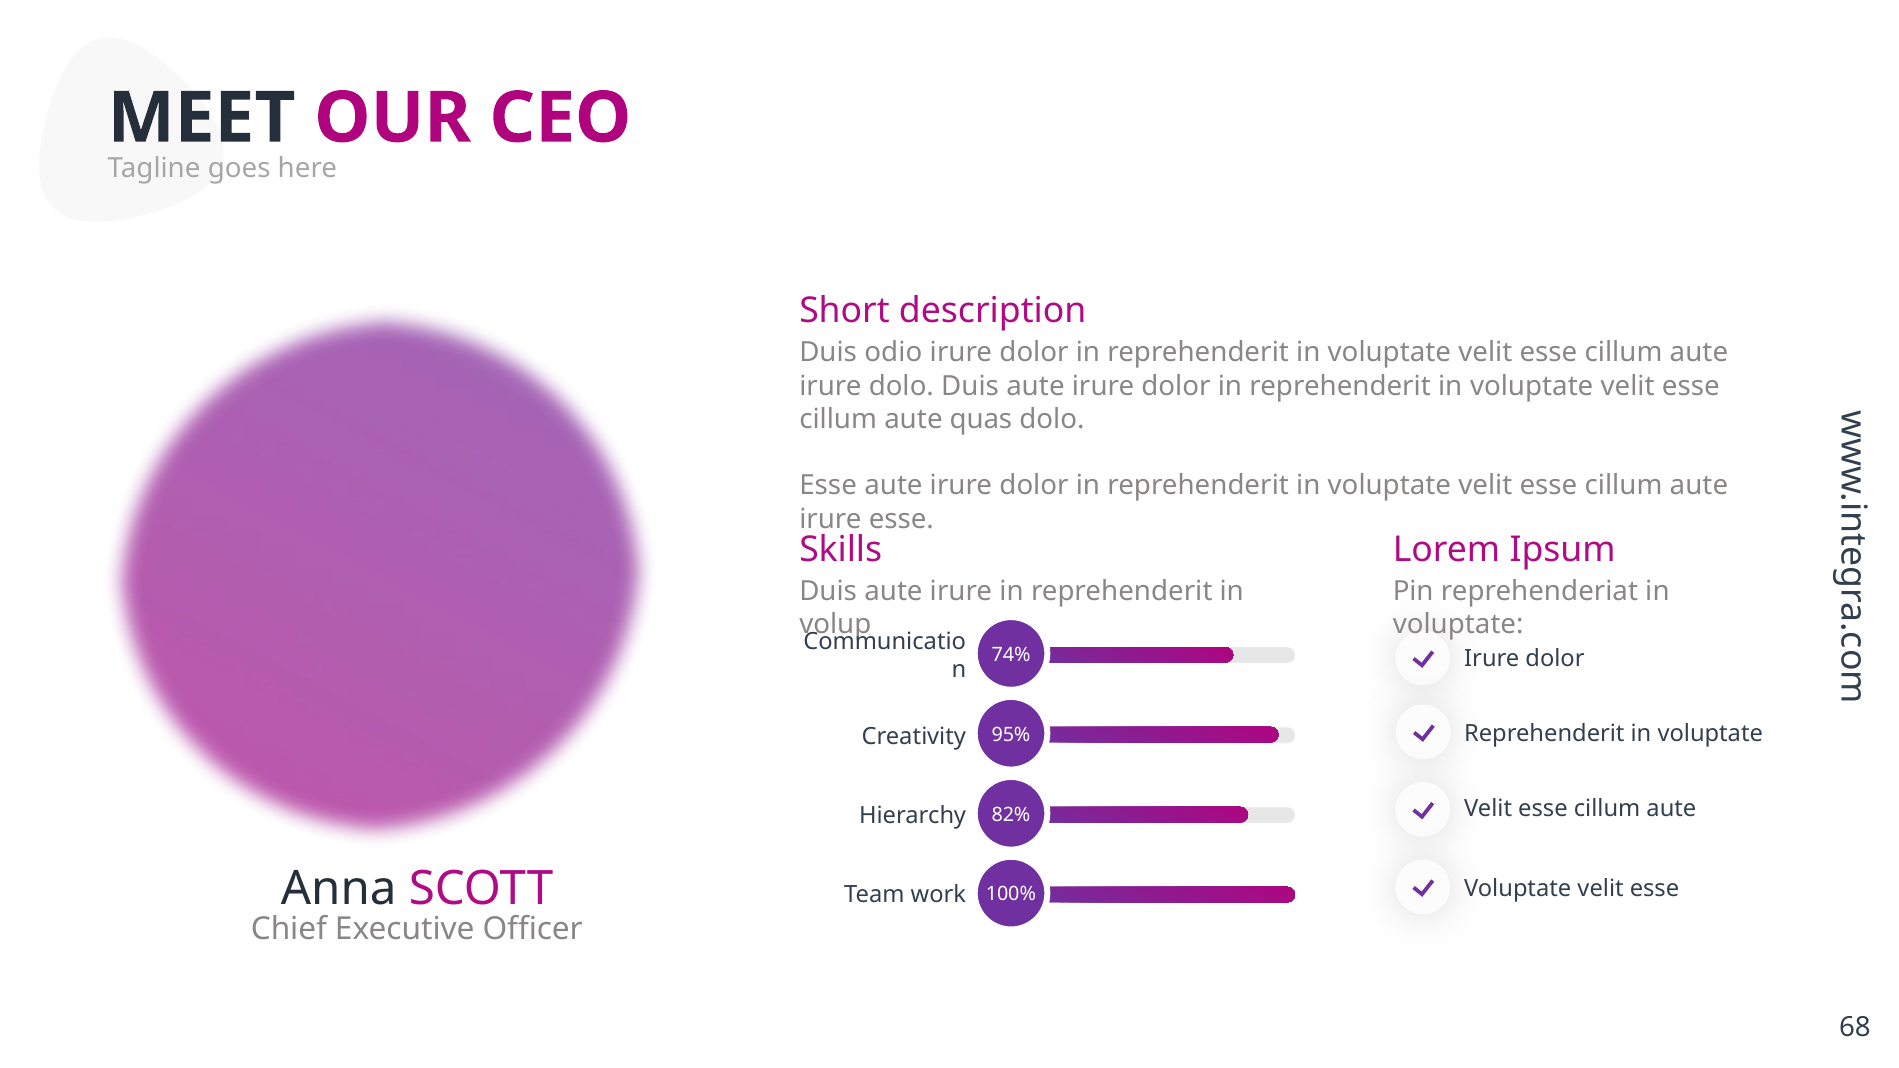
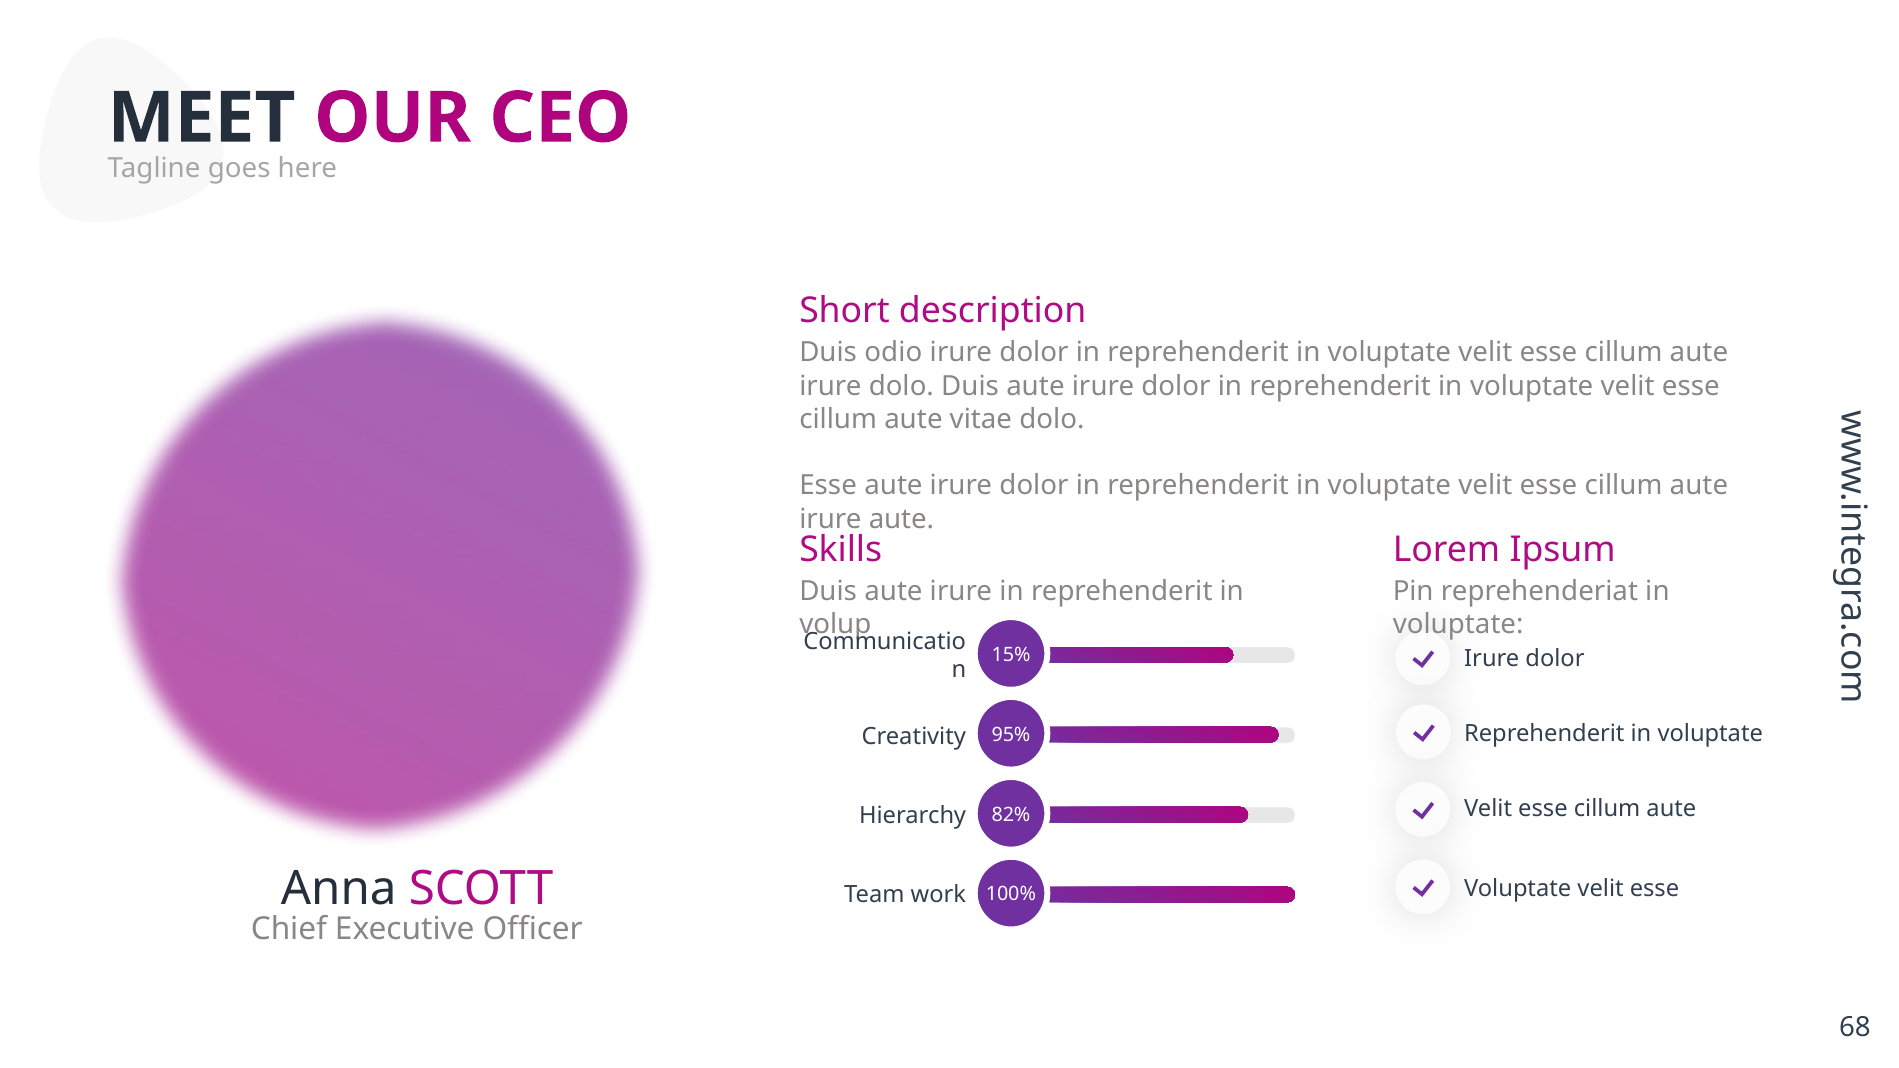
quas: quas -> vitae (981, 419)
irure esse: esse -> aute (901, 519)
74%: 74% -> 15% (1011, 655)
